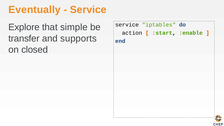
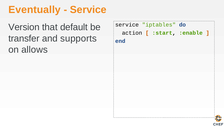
Explore: Explore -> Version (24, 27)
simple: simple -> default (74, 27)
closed: closed -> allows (35, 50)
